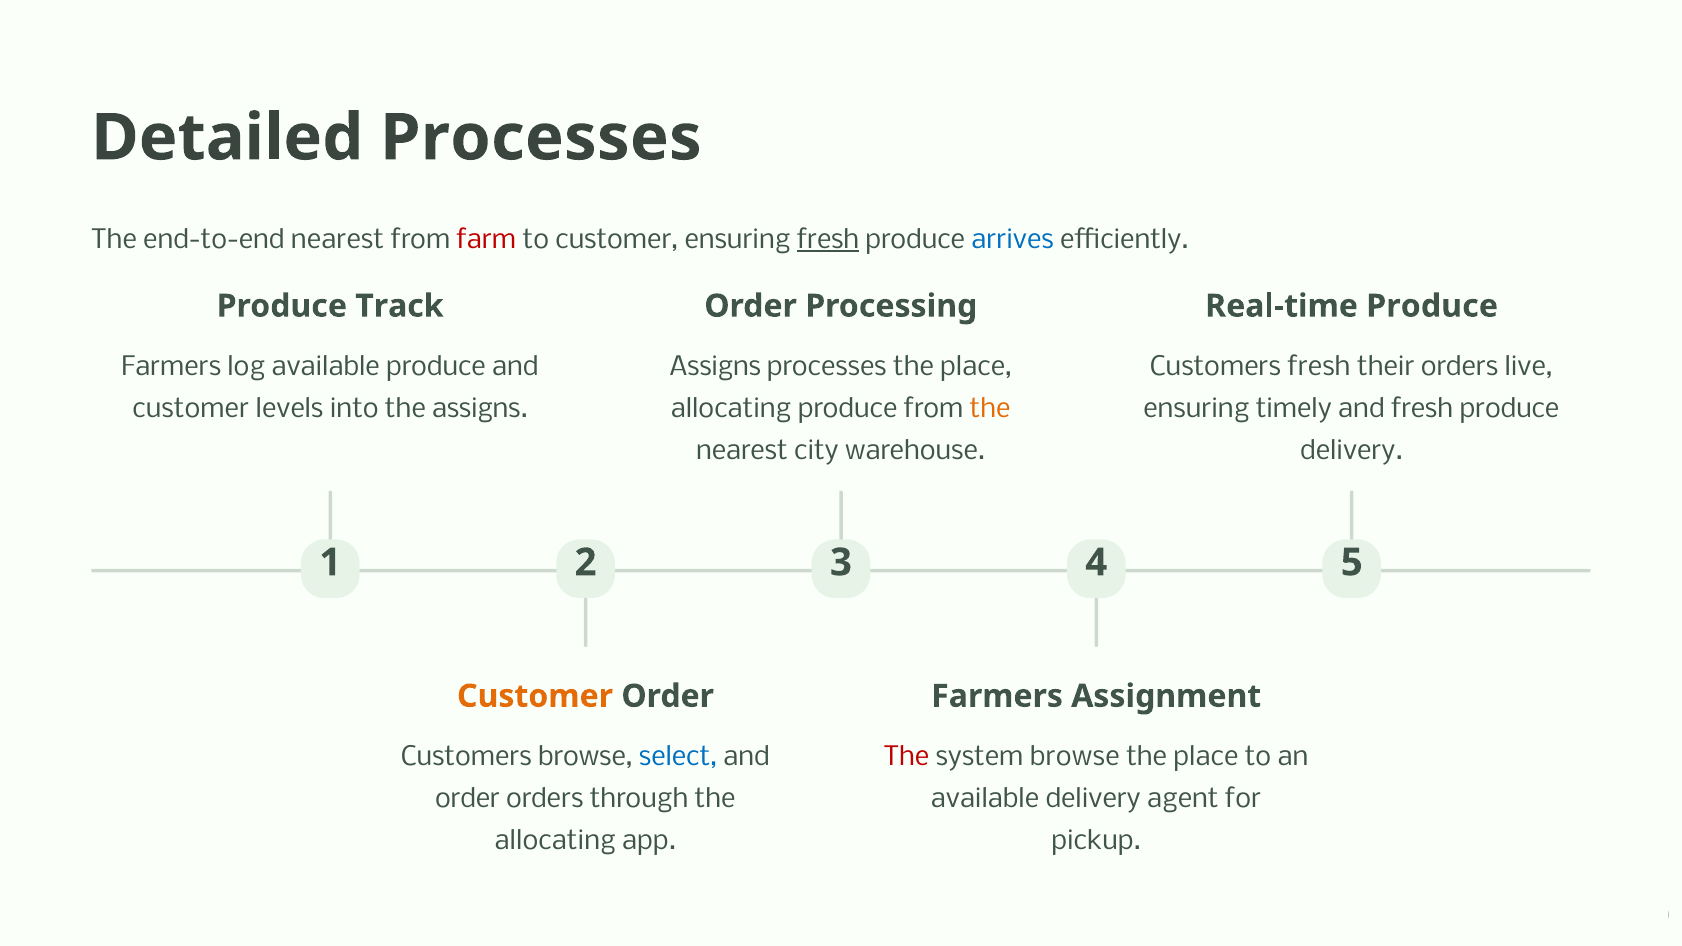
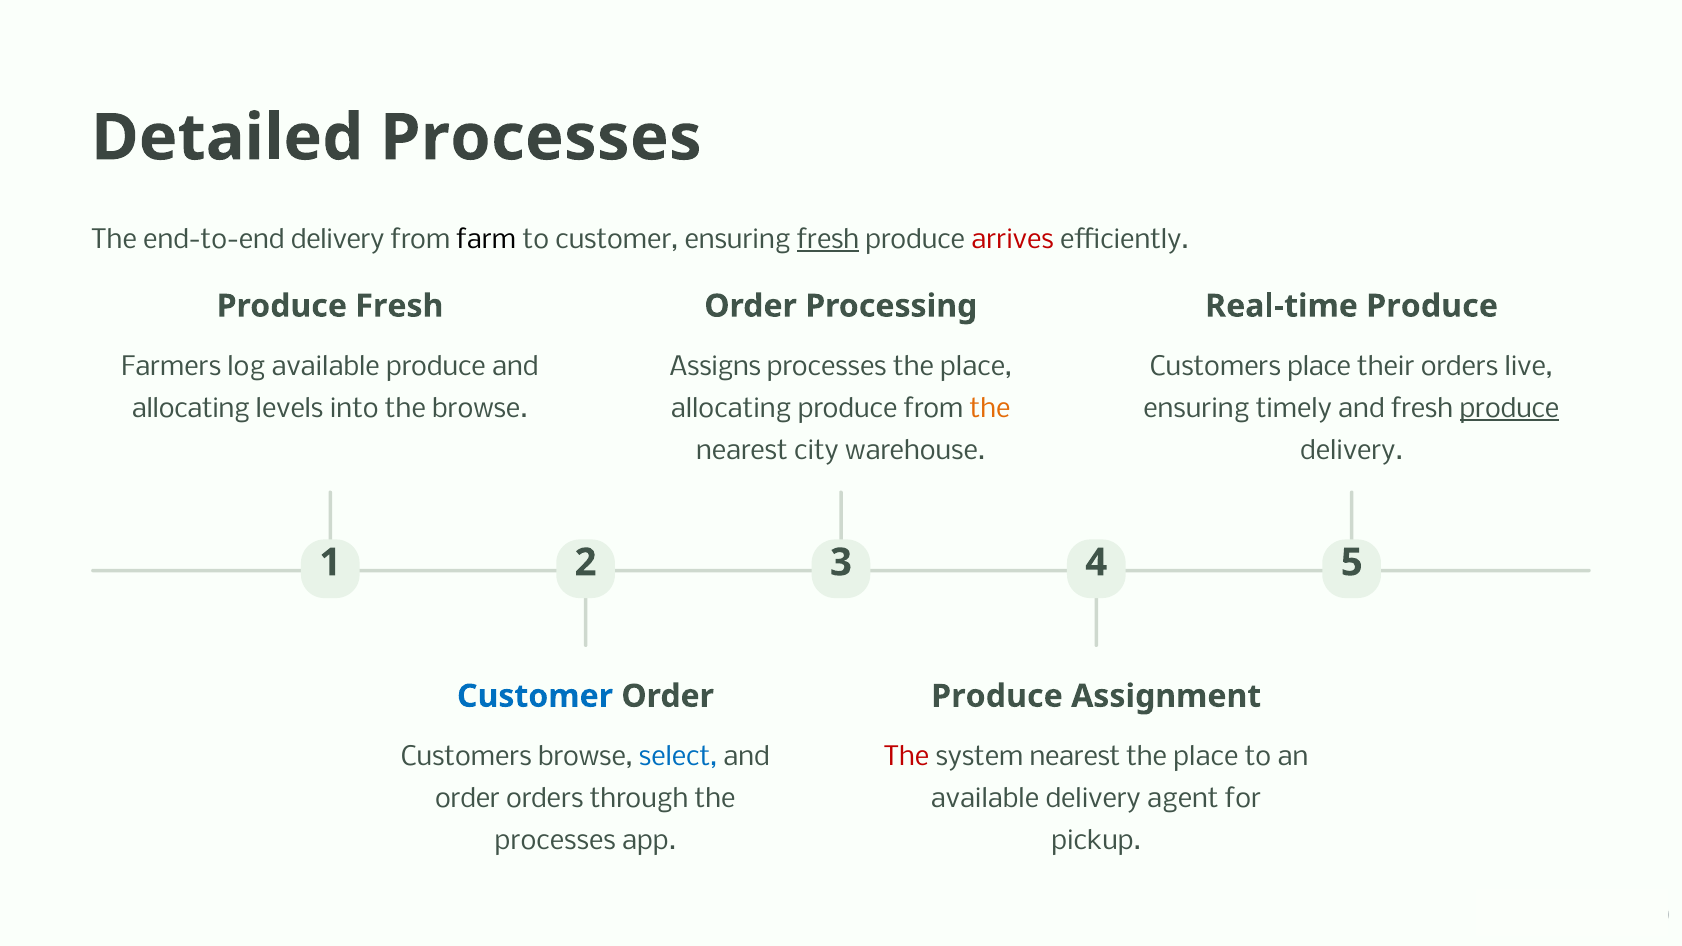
end-to-end nearest: nearest -> delivery (338, 240)
farm colour: red -> black (486, 240)
arrives colour: blue -> red (1012, 240)
Produce Track: Track -> Fresh (399, 306)
Customers fresh: fresh -> place (1319, 367)
customer: customer -> allocating (191, 409)
the assigns: assigns -> browse (480, 409)
produce underline: none -> present (1509, 409)
Customer colour: orange -> blue (535, 696)
Farmers: Farmers -> Produce (997, 696)
system browse: browse -> nearest (1075, 758)
allocating: allocating -> processes (555, 841)
